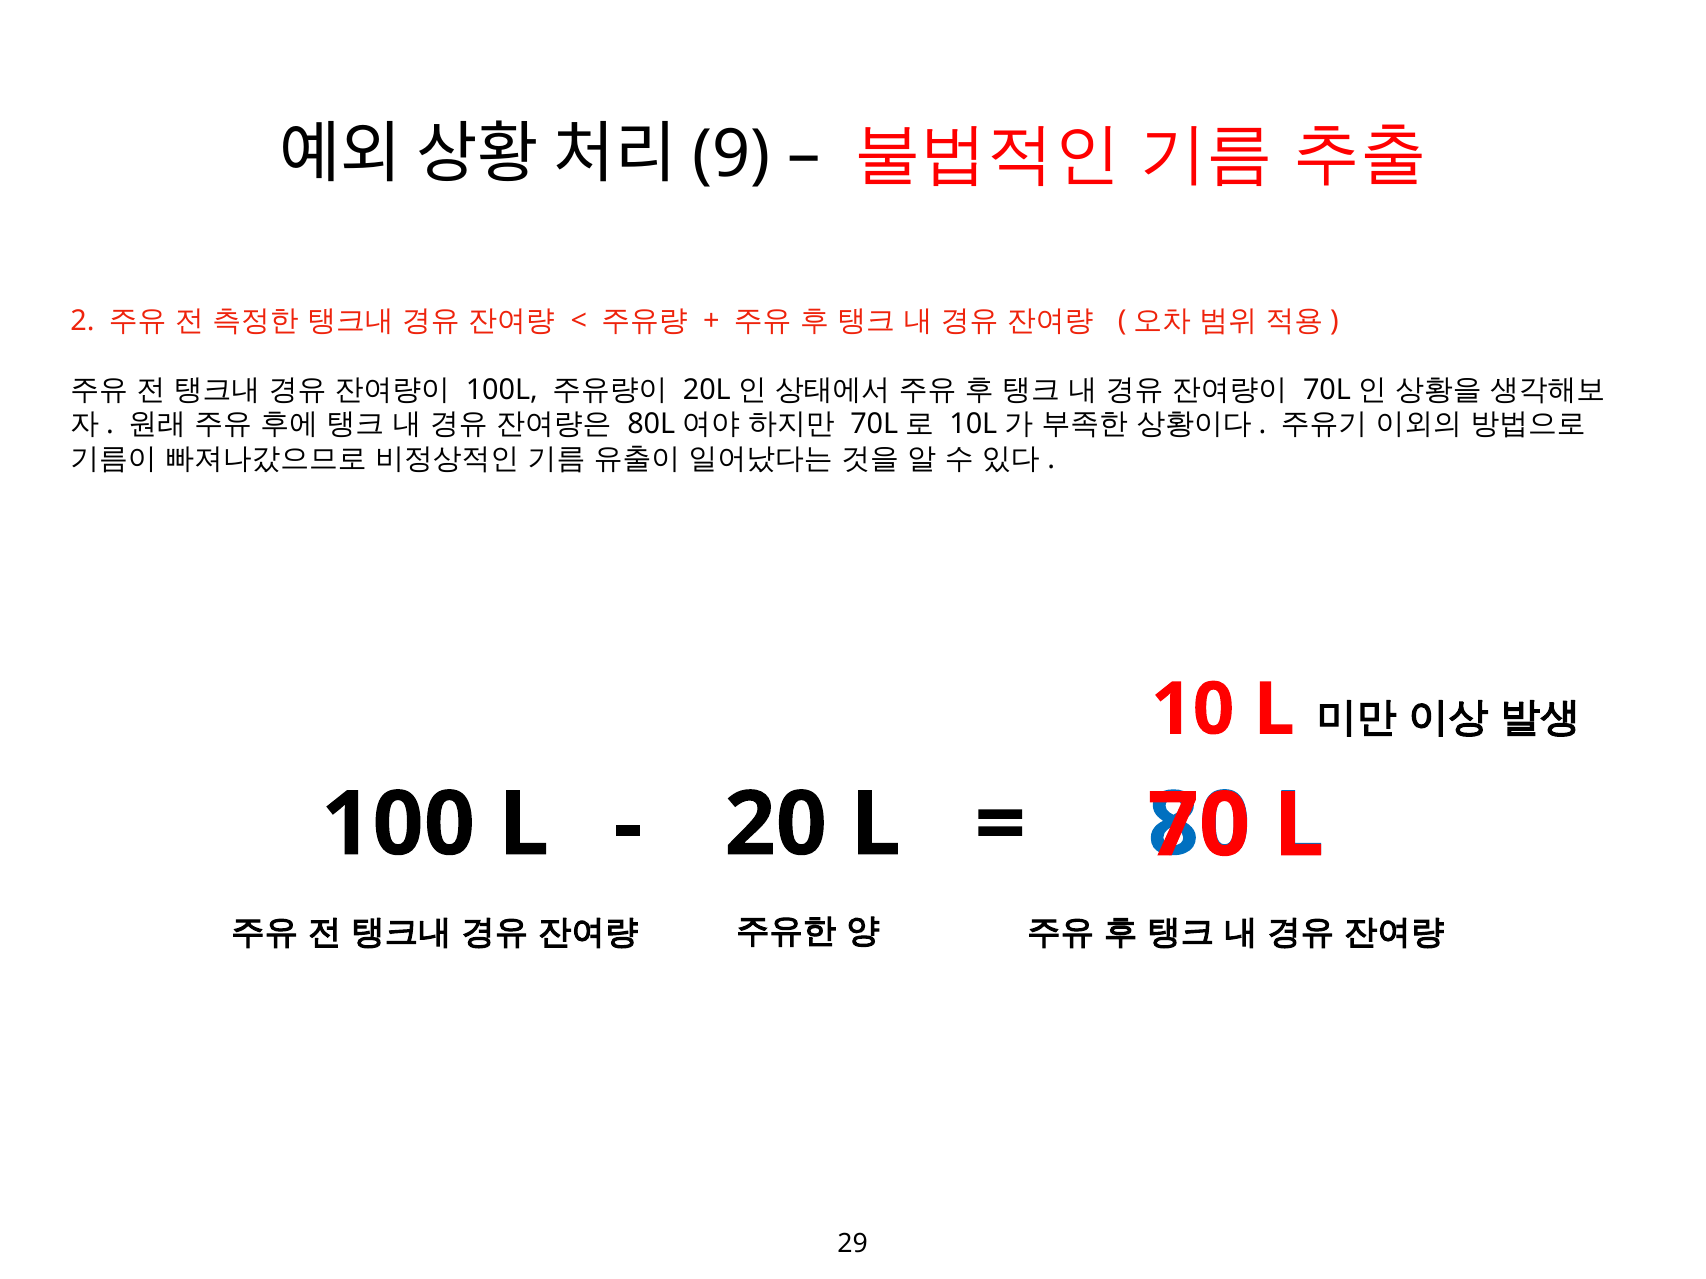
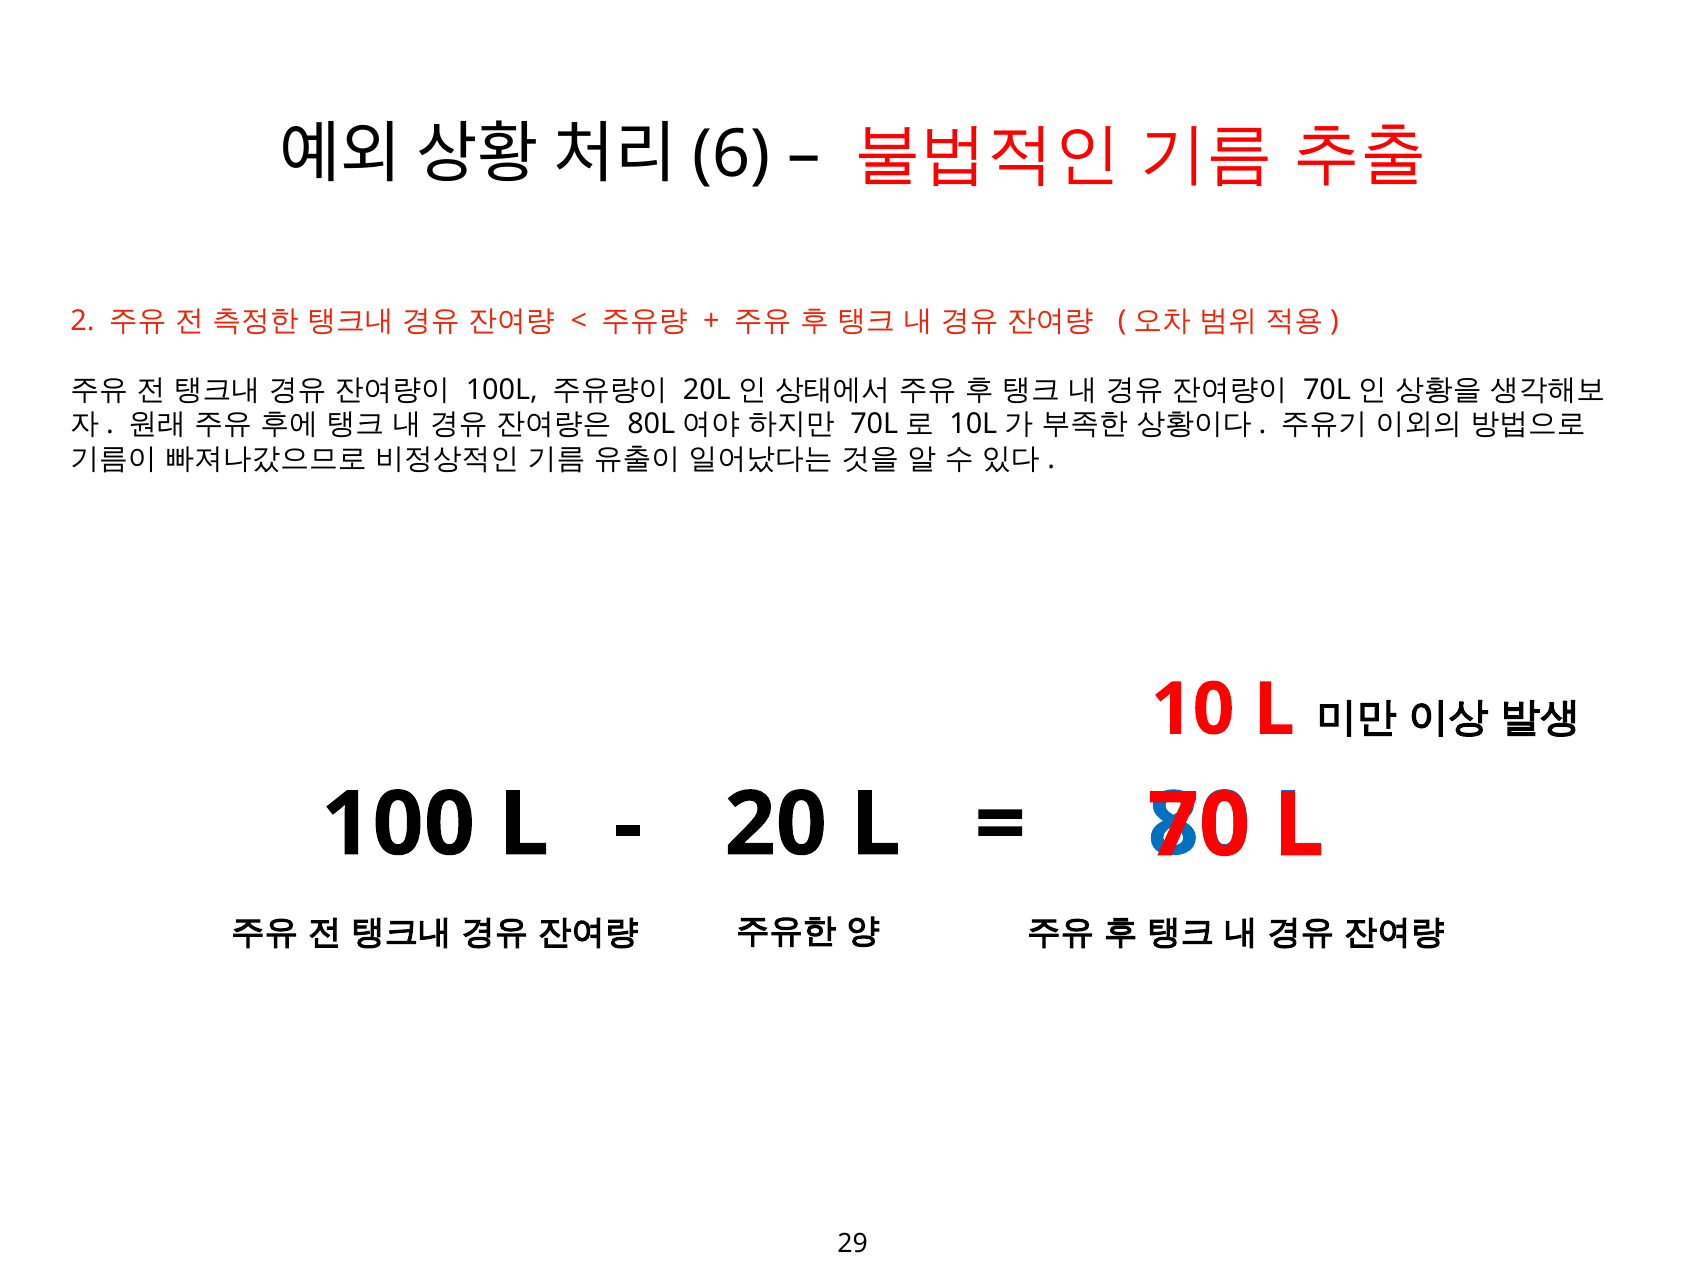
9: 9 -> 6 (732, 155)
